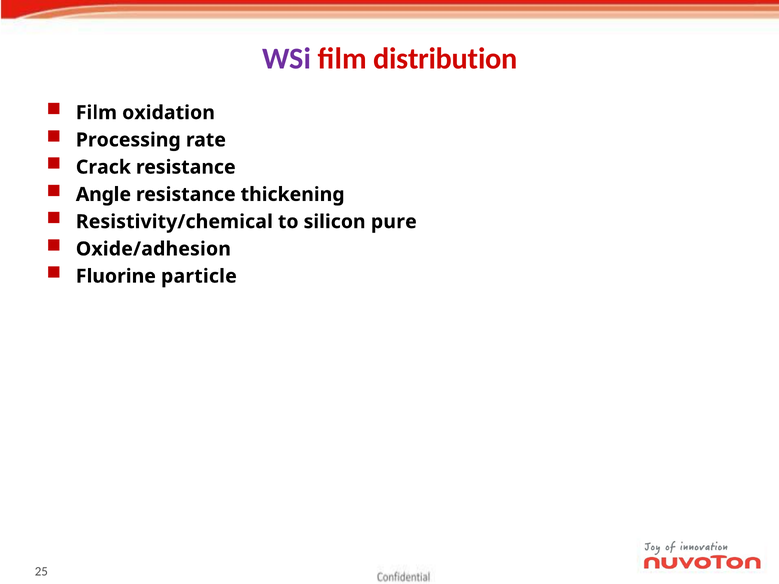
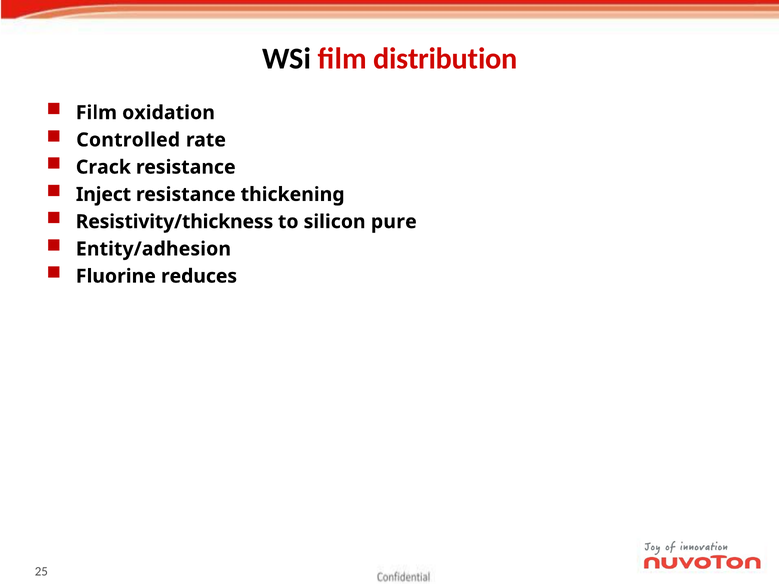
WSi colour: purple -> black (287, 59)
Processing: Processing -> Controlled (128, 140)
Angle: Angle -> Inject (103, 195)
Resistivity/chemical: Resistivity/chemical -> Resistivity/thickness (174, 222)
Oxide/adhesion: Oxide/adhesion -> Entity/adhesion (153, 249)
particle: particle -> reduces (199, 276)
